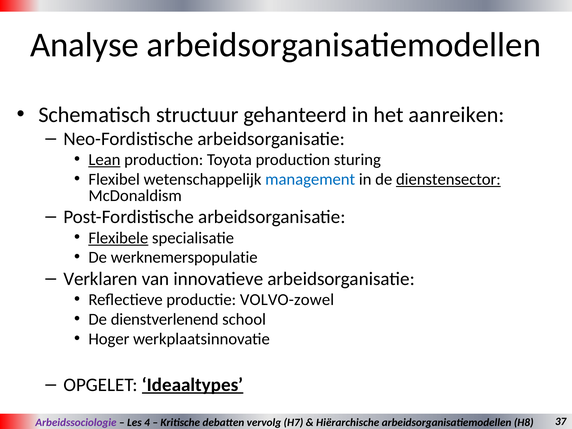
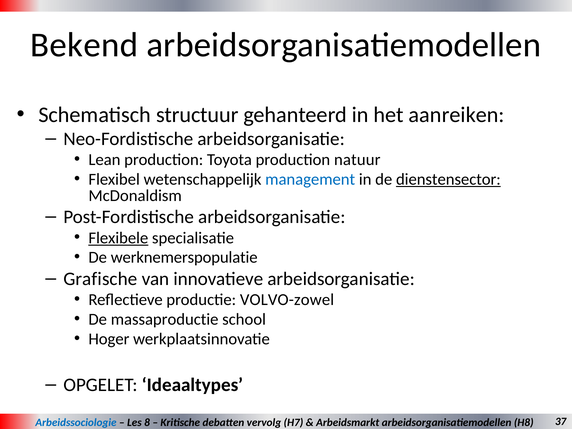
Analyse: Analyse -> Bekend (84, 45)
Lean underline: present -> none (104, 160)
sturing: sturing -> natuur (357, 160)
Verklaren: Verklaren -> Grafische (100, 279)
dienstverlenend: dienstverlenend -> massaproductie (165, 319)
Ideaaltypes underline: present -> none (193, 385)
Arbeidssociologie colour: purple -> blue (76, 423)
4: 4 -> 8 (147, 423)
Hiërarchische: Hiërarchische -> Arbeidsmarkt (348, 423)
